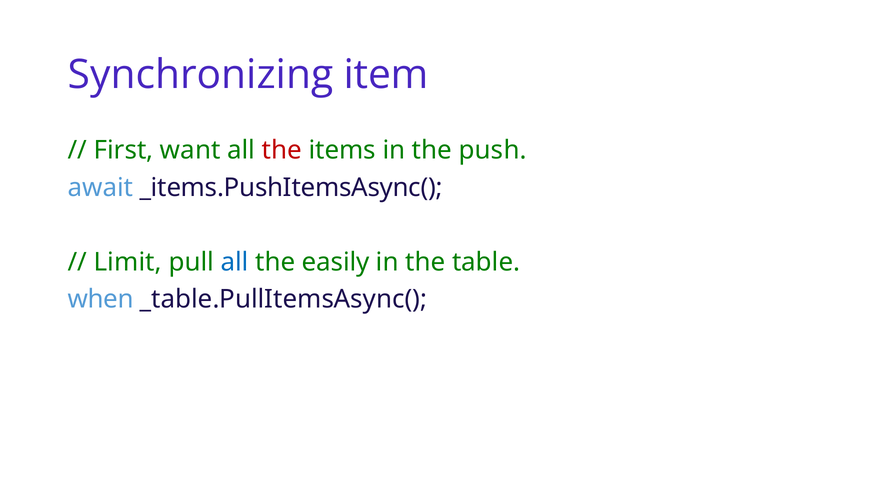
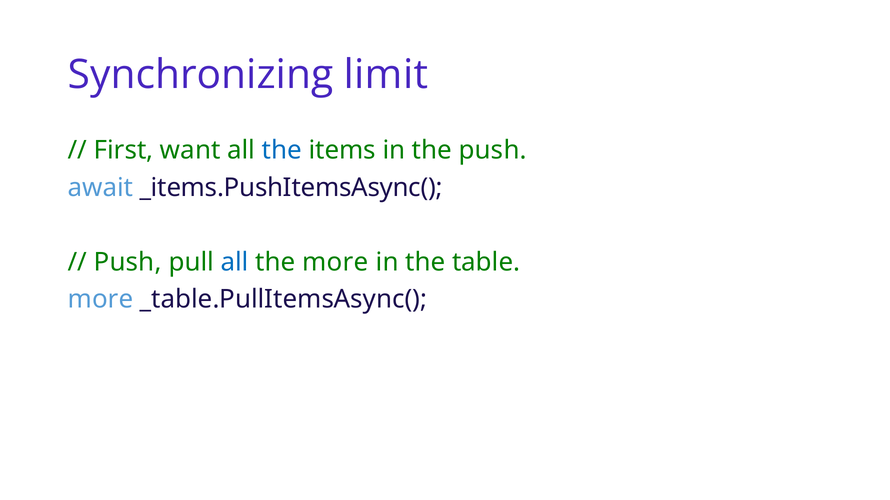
item: item -> limit (386, 75)
the colour: red -> blue (282, 150)
Limit: Limit -> Push (128, 262)
the easily: easily -> more (335, 262)
when: when -> more (101, 300)
